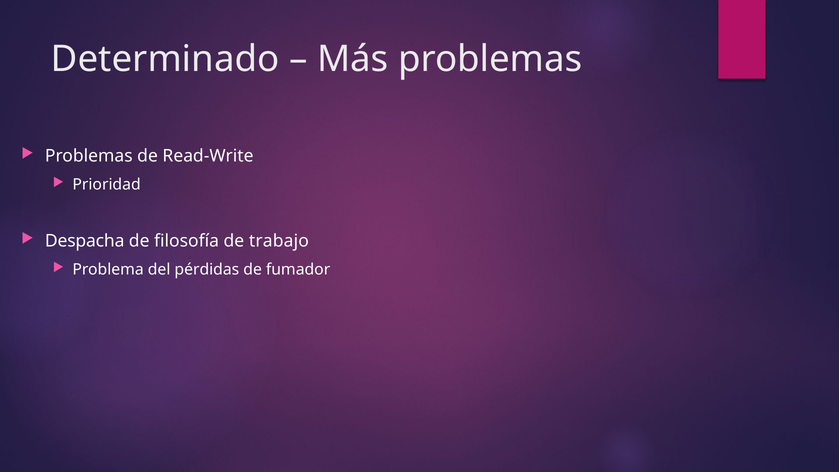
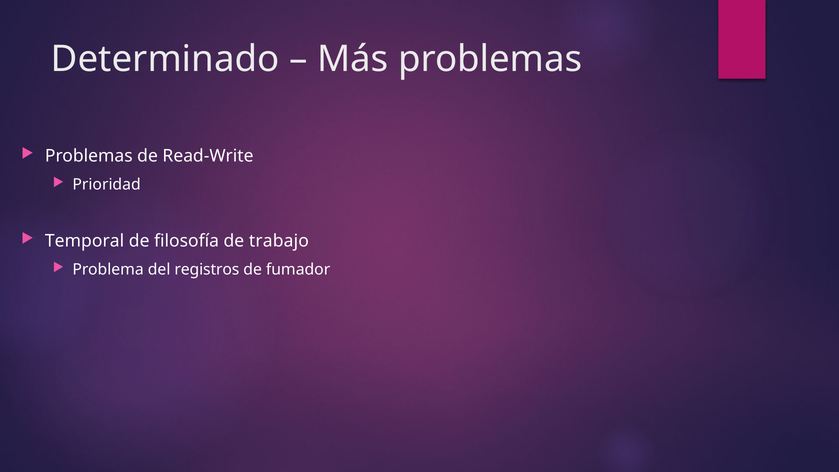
Despacha: Despacha -> Temporal (85, 241)
pérdidas: pérdidas -> registros (207, 270)
